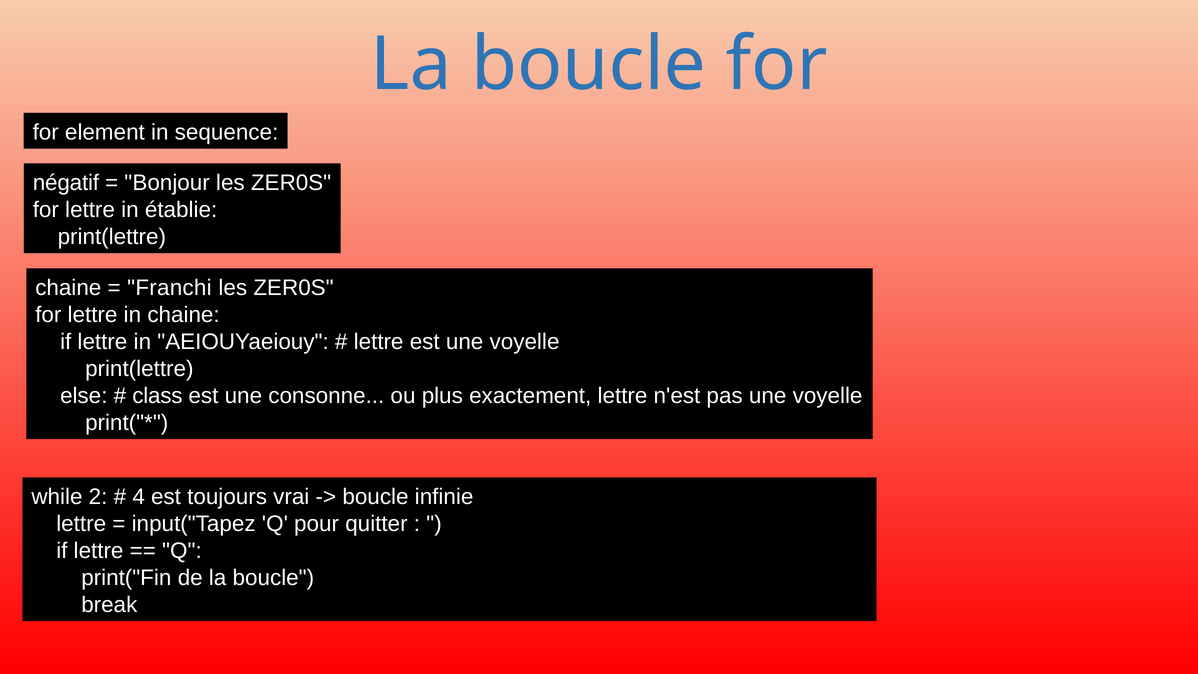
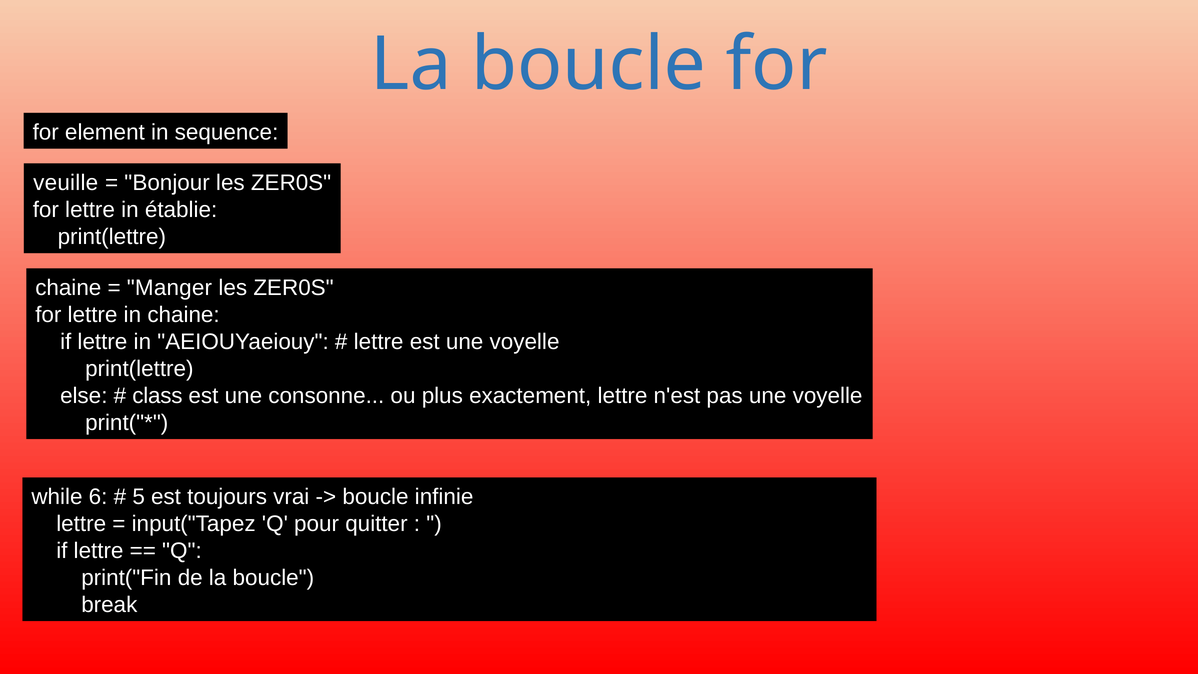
négatif: négatif -> veuille (66, 183)
Franchi: Franchi -> Manger (169, 288)
2: 2 -> 6 (98, 497)
4: 4 -> 5 (139, 497)
